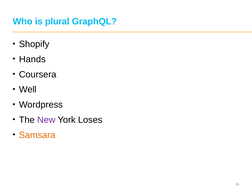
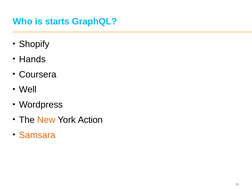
plural: plural -> starts (57, 22)
New colour: purple -> orange (46, 120)
Loses: Loses -> Action (90, 120)
